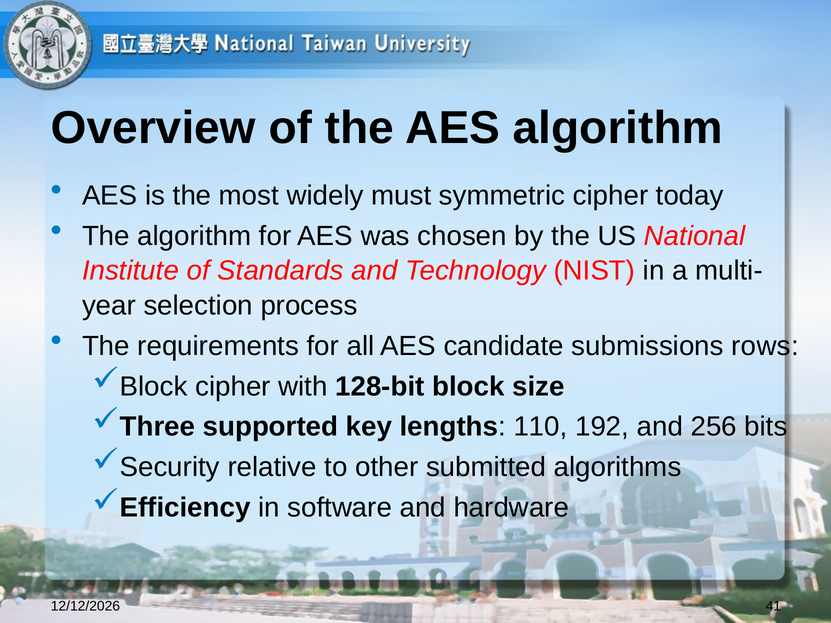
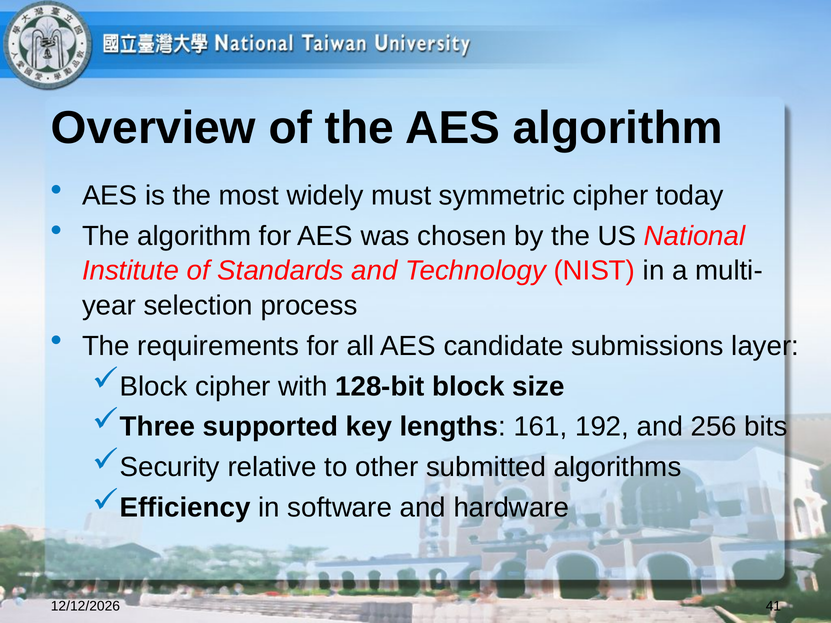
rows: rows -> layer (765, 346)
110: 110 -> 161 (541, 427)
